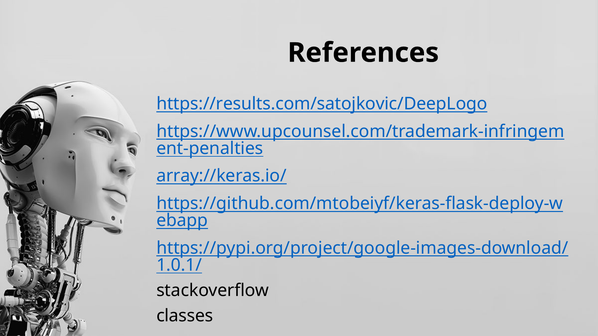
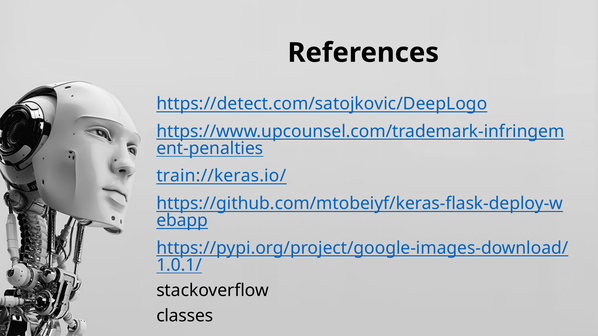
https://results.com/satojkovic/DeepLogo: https://results.com/satojkovic/DeepLogo -> https://detect.com/satojkovic/DeepLogo (322, 104)
array://keras.io/: array://keras.io/ -> train://keras.io/ (221, 176)
